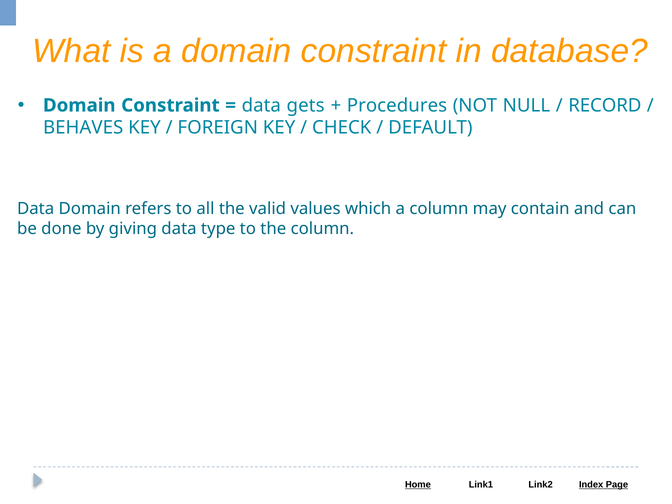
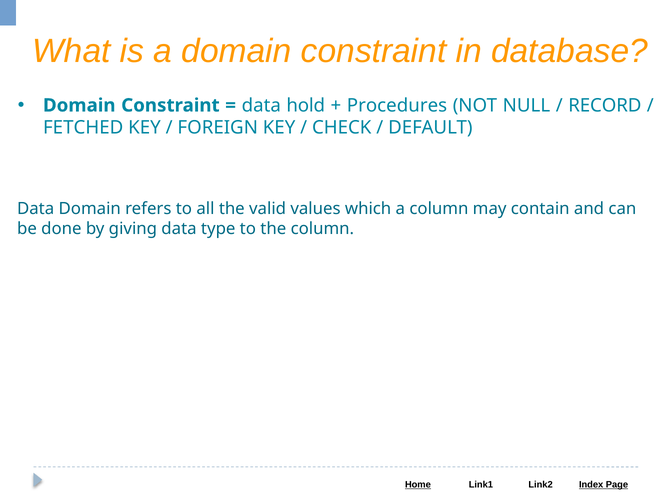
gets: gets -> hold (306, 105)
BEHAVES: BEHAVES -> FETCHED (83, 128)
